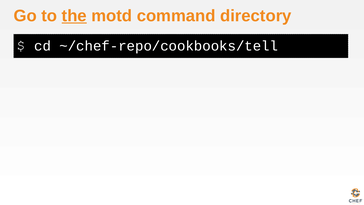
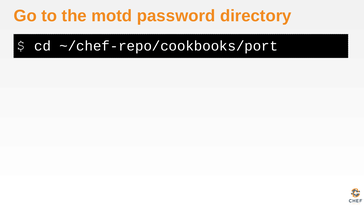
the underline: present -> none (74, 16)
command: command -> password (176, 16)
~/chef-repo/cookbooks/tell: ~/chef-repo/cookbooks/tell -> ~/chef-repo/cookbooks/port (169, 46)
